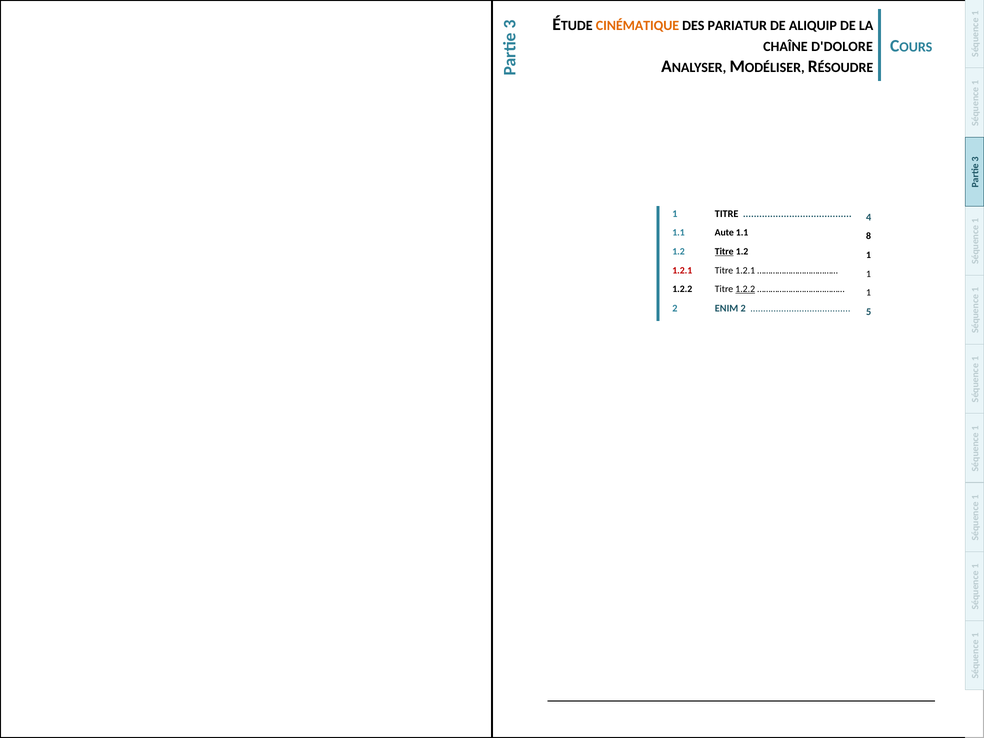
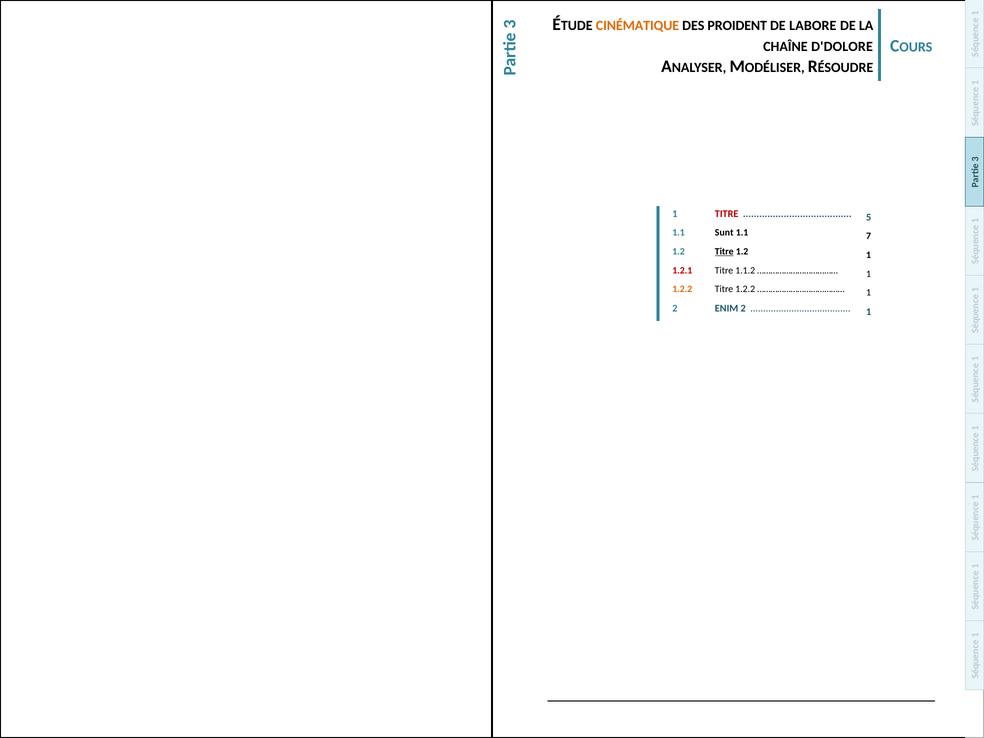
PARIATUR: PARIATUR -> PROIDENT (737, 26)
ALIQUIP: ALIQUIP -> LABORE (813, 26)
TITRE colour: black -> red (727, 214)
4: 4 -> 5 (869, 217)
Aute: Aute -> Sunt (724, 233)
8: 8 -> 7 (869, 236)
Titre 1.2.1: 1.2.1 -> 1.1.2 (745, 270)
1.2.2 colour: black -> orange (682, 289)
1.2.2 underline: present -> none (745, 289)
5: 5 -> 1 (869, 312)
